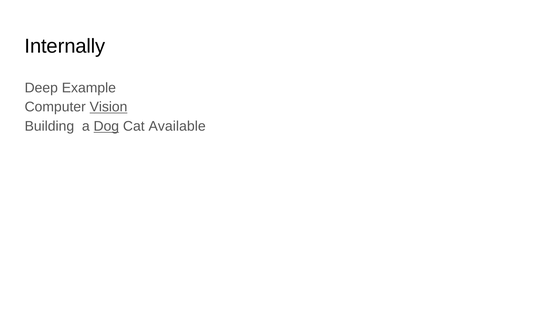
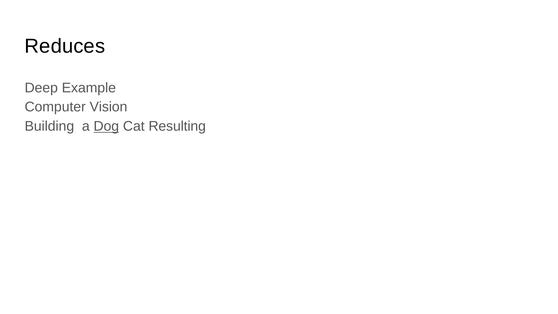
Internally: Internally -> Reduces (65, 46)
Vision underline: present -> none (109, 107)
Available: Available -> Resulting (177, 126)
